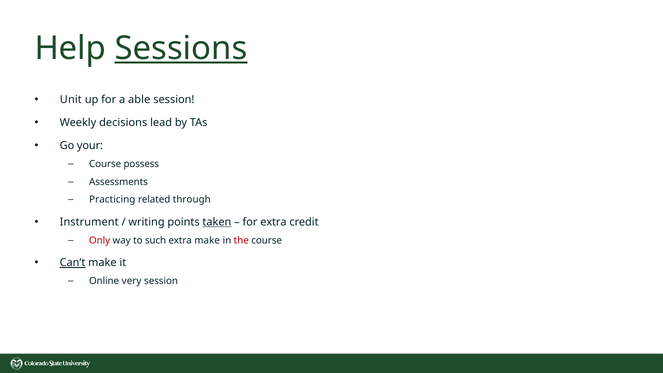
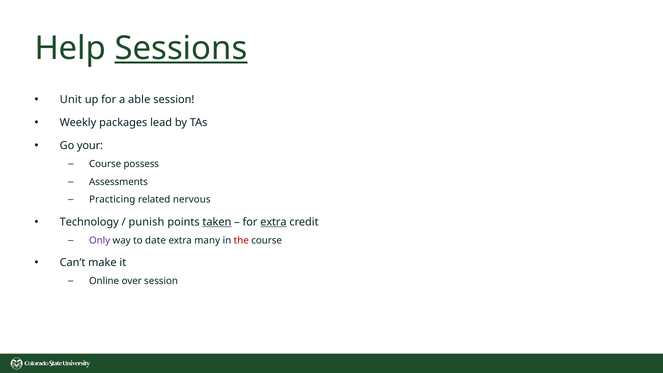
decisions: decisions -> packages (123, 123)
through: through -> nervous (192, 200)
Instrument: Instrument -> Technology (89, 222)
writing: writing -> punish (146, 222)
extra underline: none -> present (273, 222)
Only colour: red -> purple (100, 240)
such: such -> date (155, 240)
extra make: make -> many (207, 240)
Can’t underline: present -> none (73, 263)
very: very -> over (132, 281)
